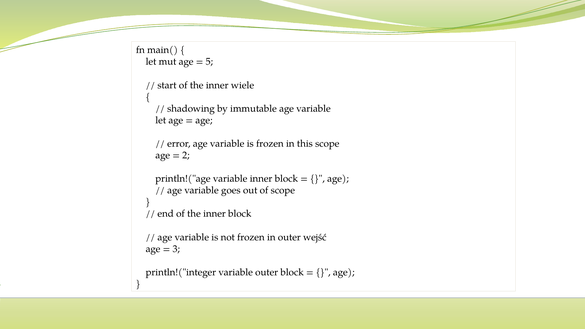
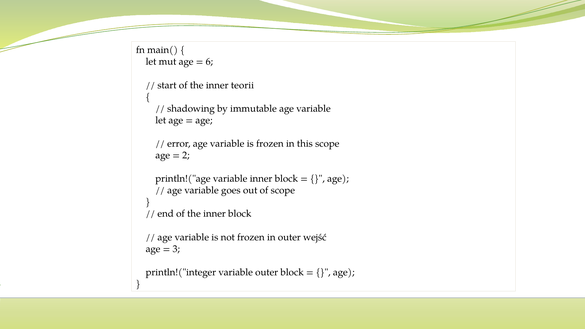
5: 5 -> 6 (209, 62)
wiele: wiele -> teorii (242, 85)
